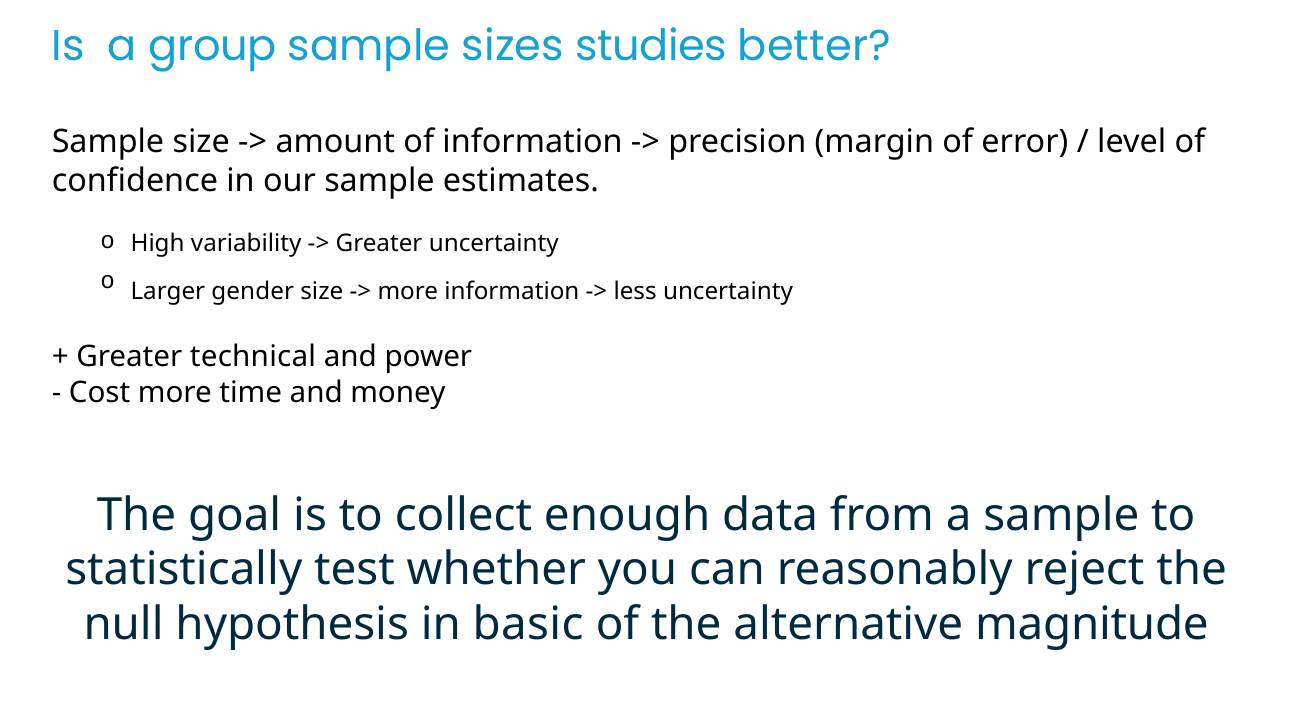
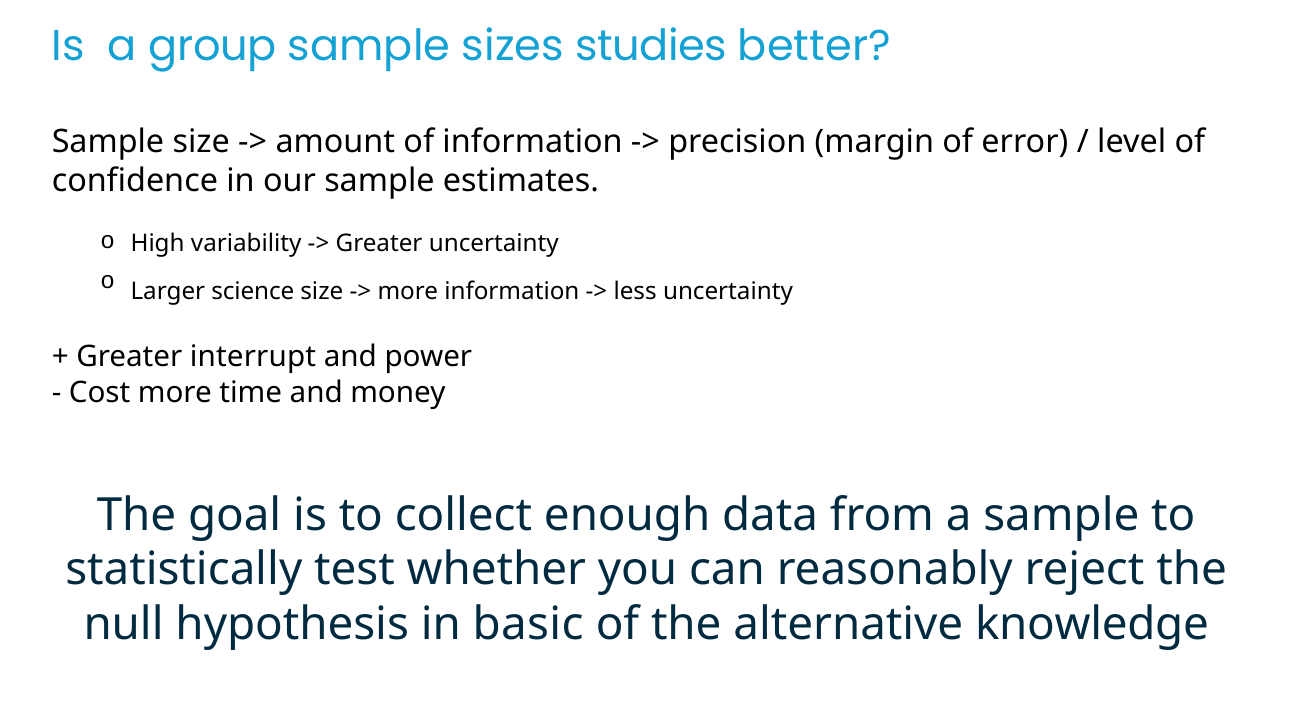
gender: gender -> science (253, 291)
technical: technical -> interrupt (253, 357)
magnitude: magnitude -> knowledge (1092, 625)
